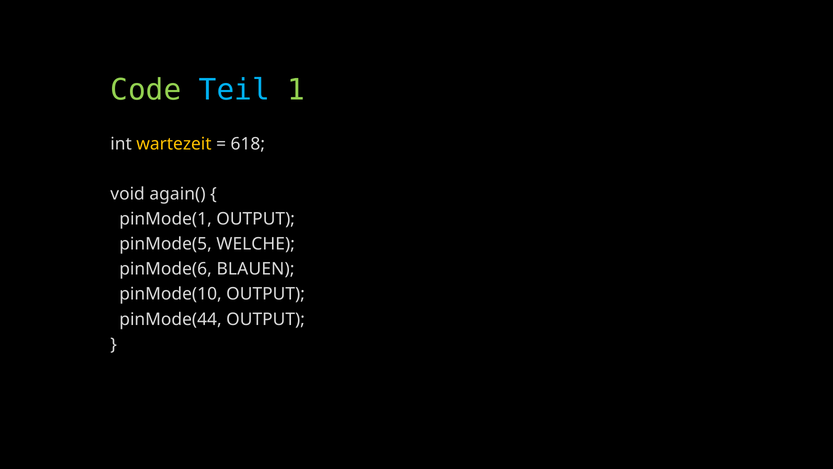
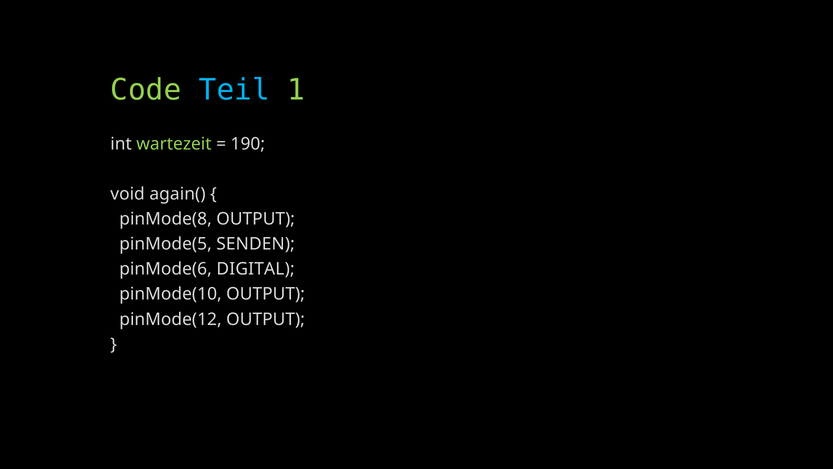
wartezeit colour: yellow -> light green (174, 144)
618: 618 -> 190 (248, 144)
pinMode(1: pinMode(1 -> pinMode(8 (166, 219)
WELCHE: WELCHE -> SENDEN (256, 244)
BLAUEN: BLAUEN -> DIGITAL (256, 269)
pinMode(44: pinMode(44 -> pinMode(12 (171, 319)
